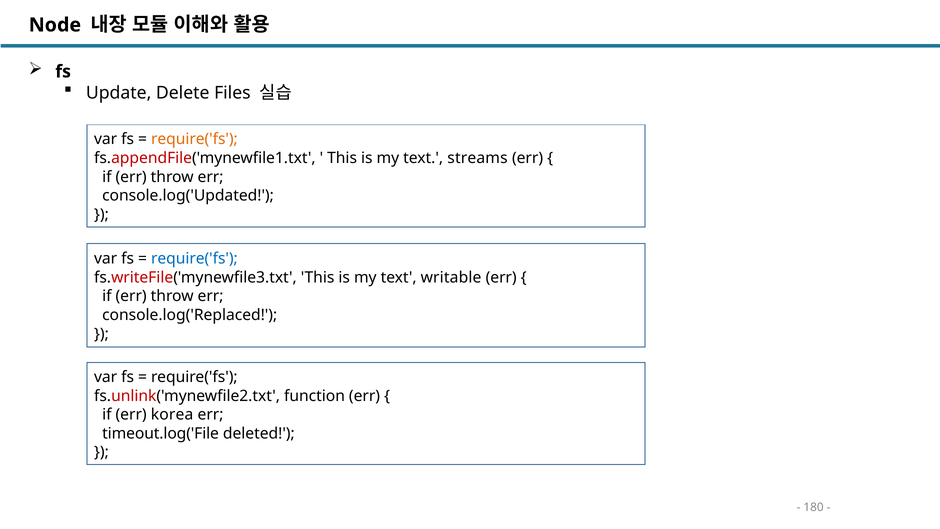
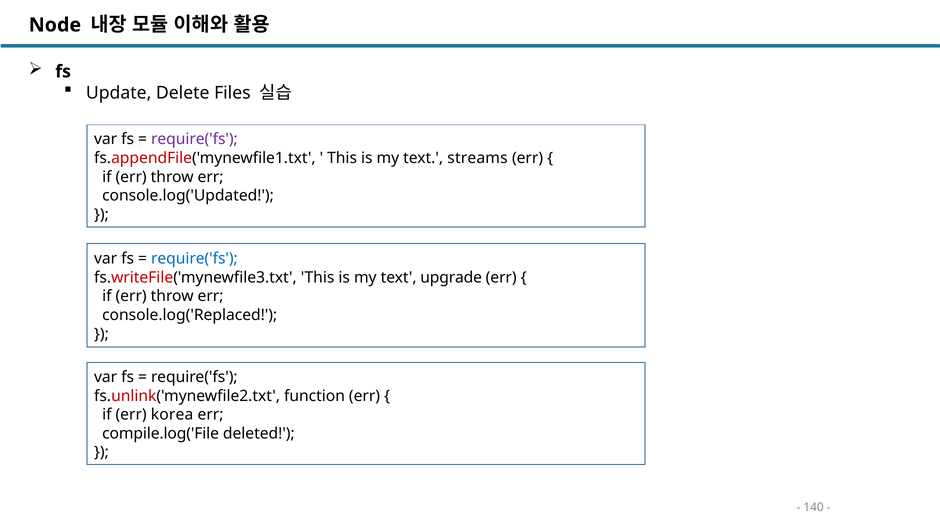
require('fs colour: orange -> purple (194, 139)
writable: writable -> upgrade (451, 277)
timeout.log('File: timeout.log('File -> compile.log('File (161, 433)
180: 180 -> 140 (814, 507)
